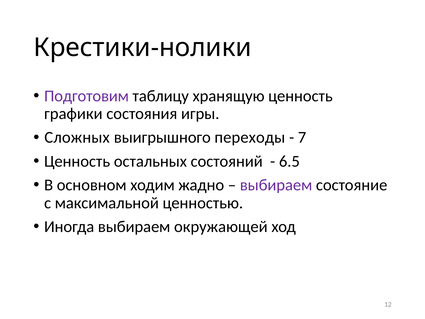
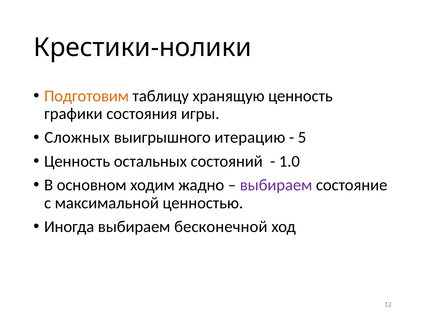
Подготовим colour: purple -> orange (86, 96)
переходы: переходы -> итерацию (250, 137)
7: 7 -> 5 (302, 137)
6.5: 6.5 -> 1.0 (289, 161)
окружающей: окружающей -> бесконечной (221, 227)
